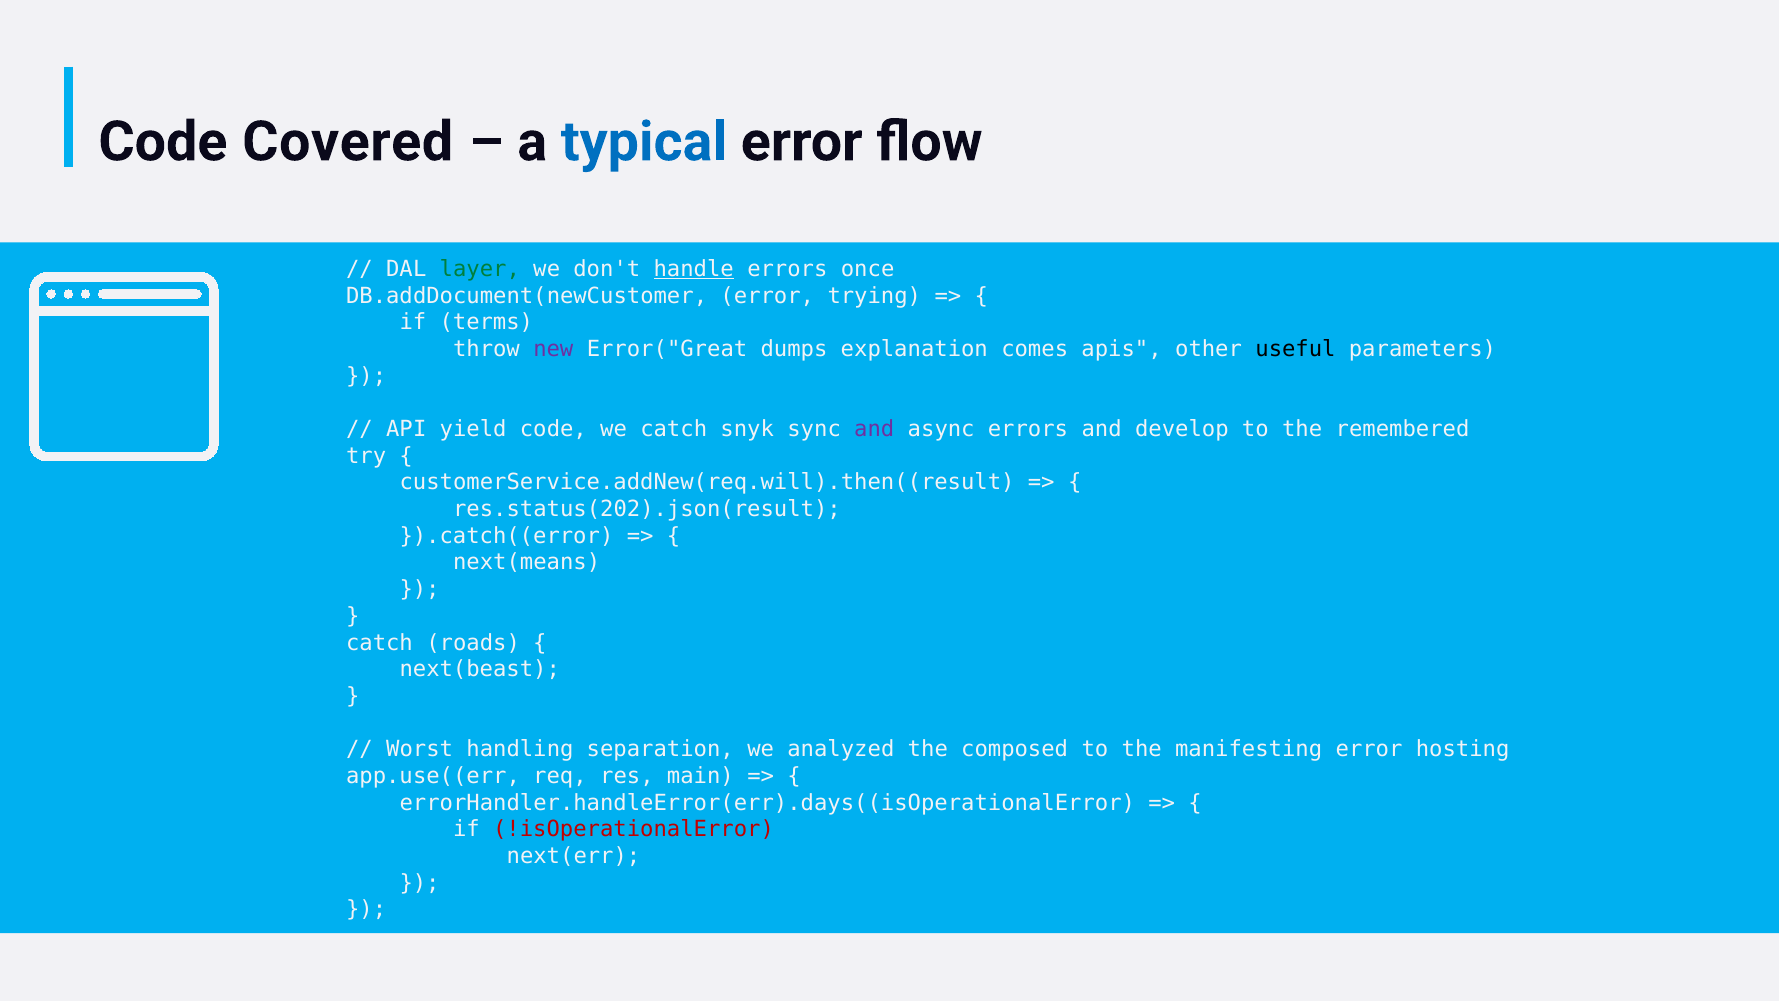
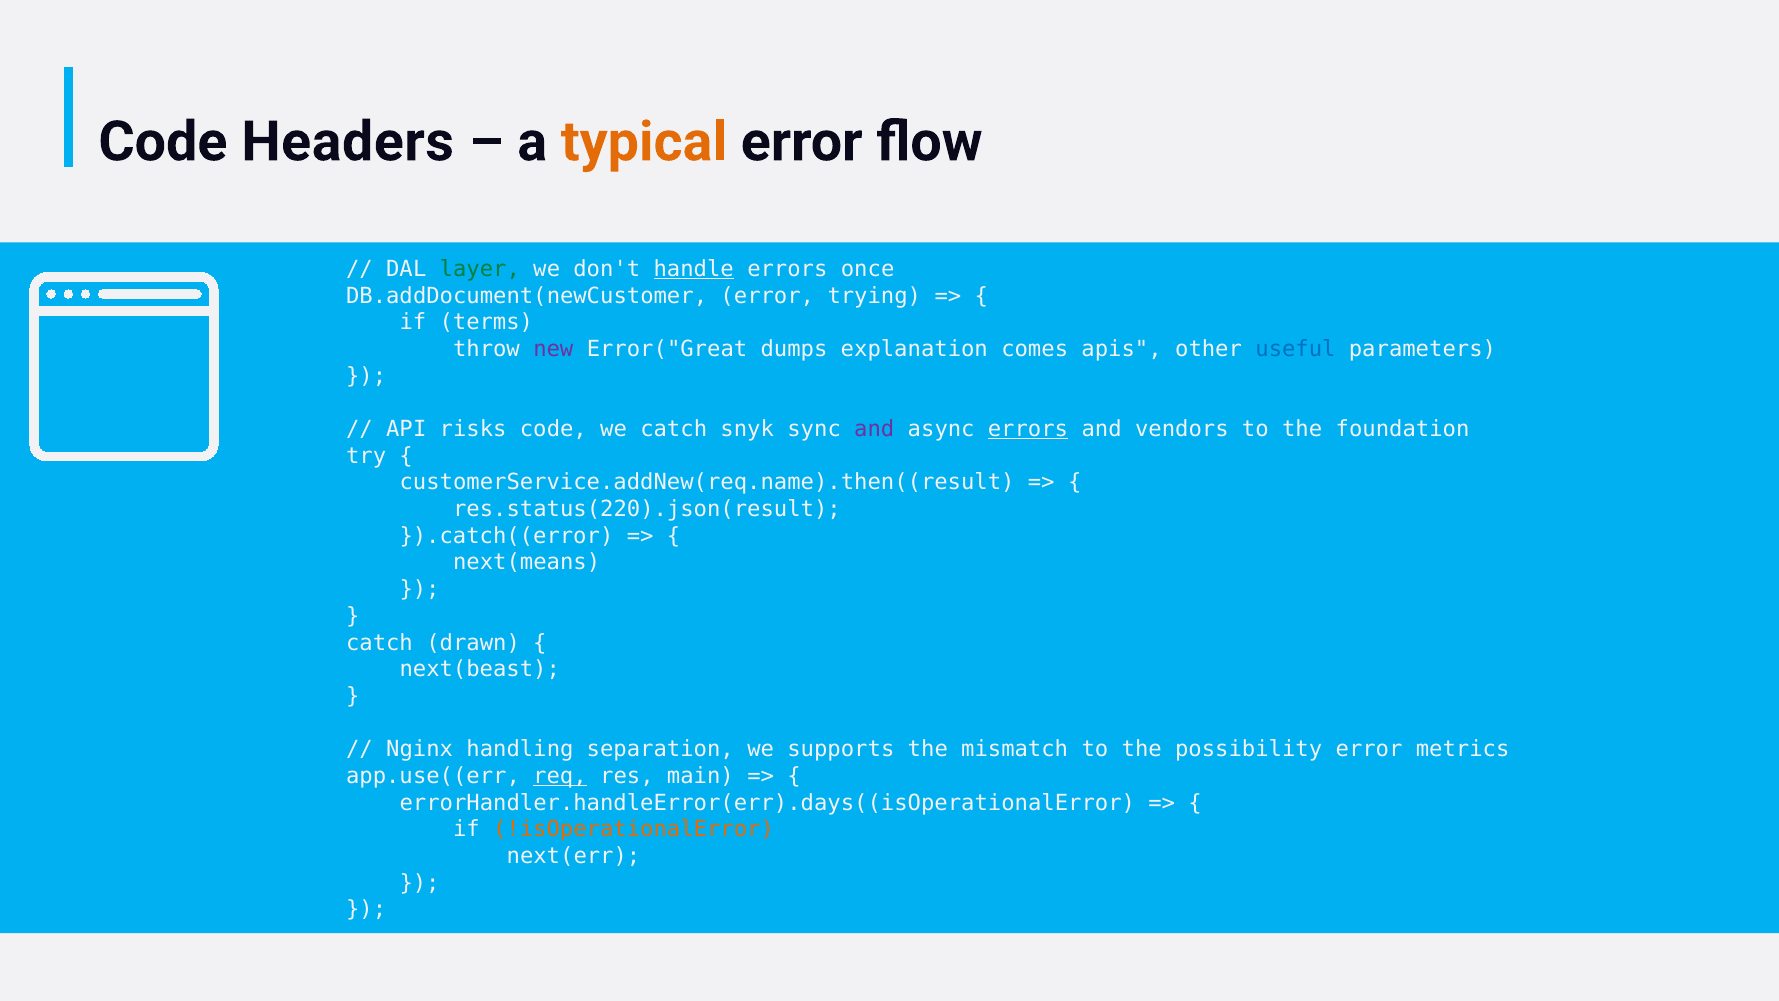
Covered: Covered -> Headers (348, 142)
typical colour: blue -> orange (644, 142)
useful colour: black -> blue (1296, 349)
yield: yield -> risks (473, 429)
errors underline: none -> present (1028, 429)
develop: develop -> vendors (1182, 429)
remembered: remembered -> foundation (1403, 429)
customerService.addNew(req.will).then((result: customerService.addNew(req.will).then((result -> customerService.addNew(req.name).then((result (707, 482)
res.status(202).json(result: res.status(202).json(result -> res.status(220).json(result (647, 509)
roads: roads -> drawn (473, 643)
Worst: Worst -> Nginx (420, 749)
analyzed: analyzed -> supports (841, 749)
composed: composed -> mismatch (1015, 749)
manifesting: manifesting -> possibility (1249, 749)
hosting: hosting -> metrics (1463, 749)
req underline: none -> present (560, 776)
!isOperationalError colour: red -> orange (634, 829)
